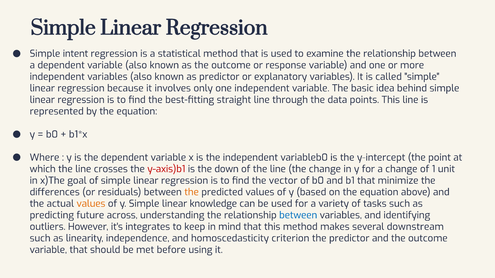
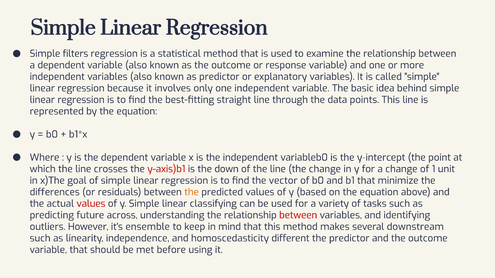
intent: intent -> filters (75, 54)
values colour: orange -> red (91, 204)
knowledge: knowledge -> classifying (213, 204)
between colour: blue -> red (298, 215)
integrates: integrates -> ensemble (148, 227)
criterion: criterion -> different (290, 239)
